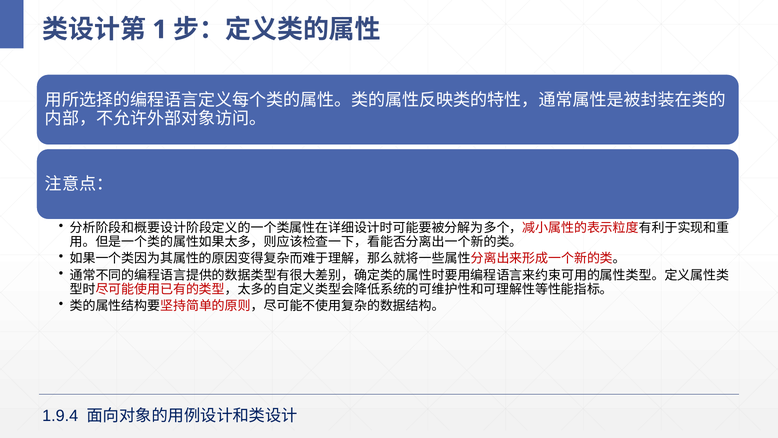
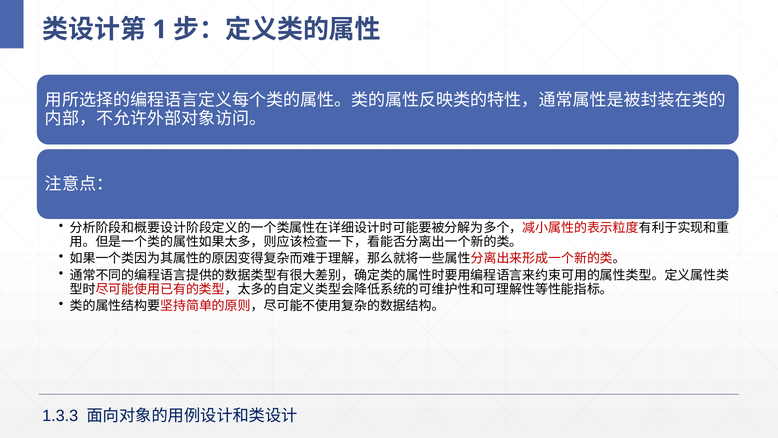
1.9.4: 1.9.4 -> 1.3.3 (60, 415)
